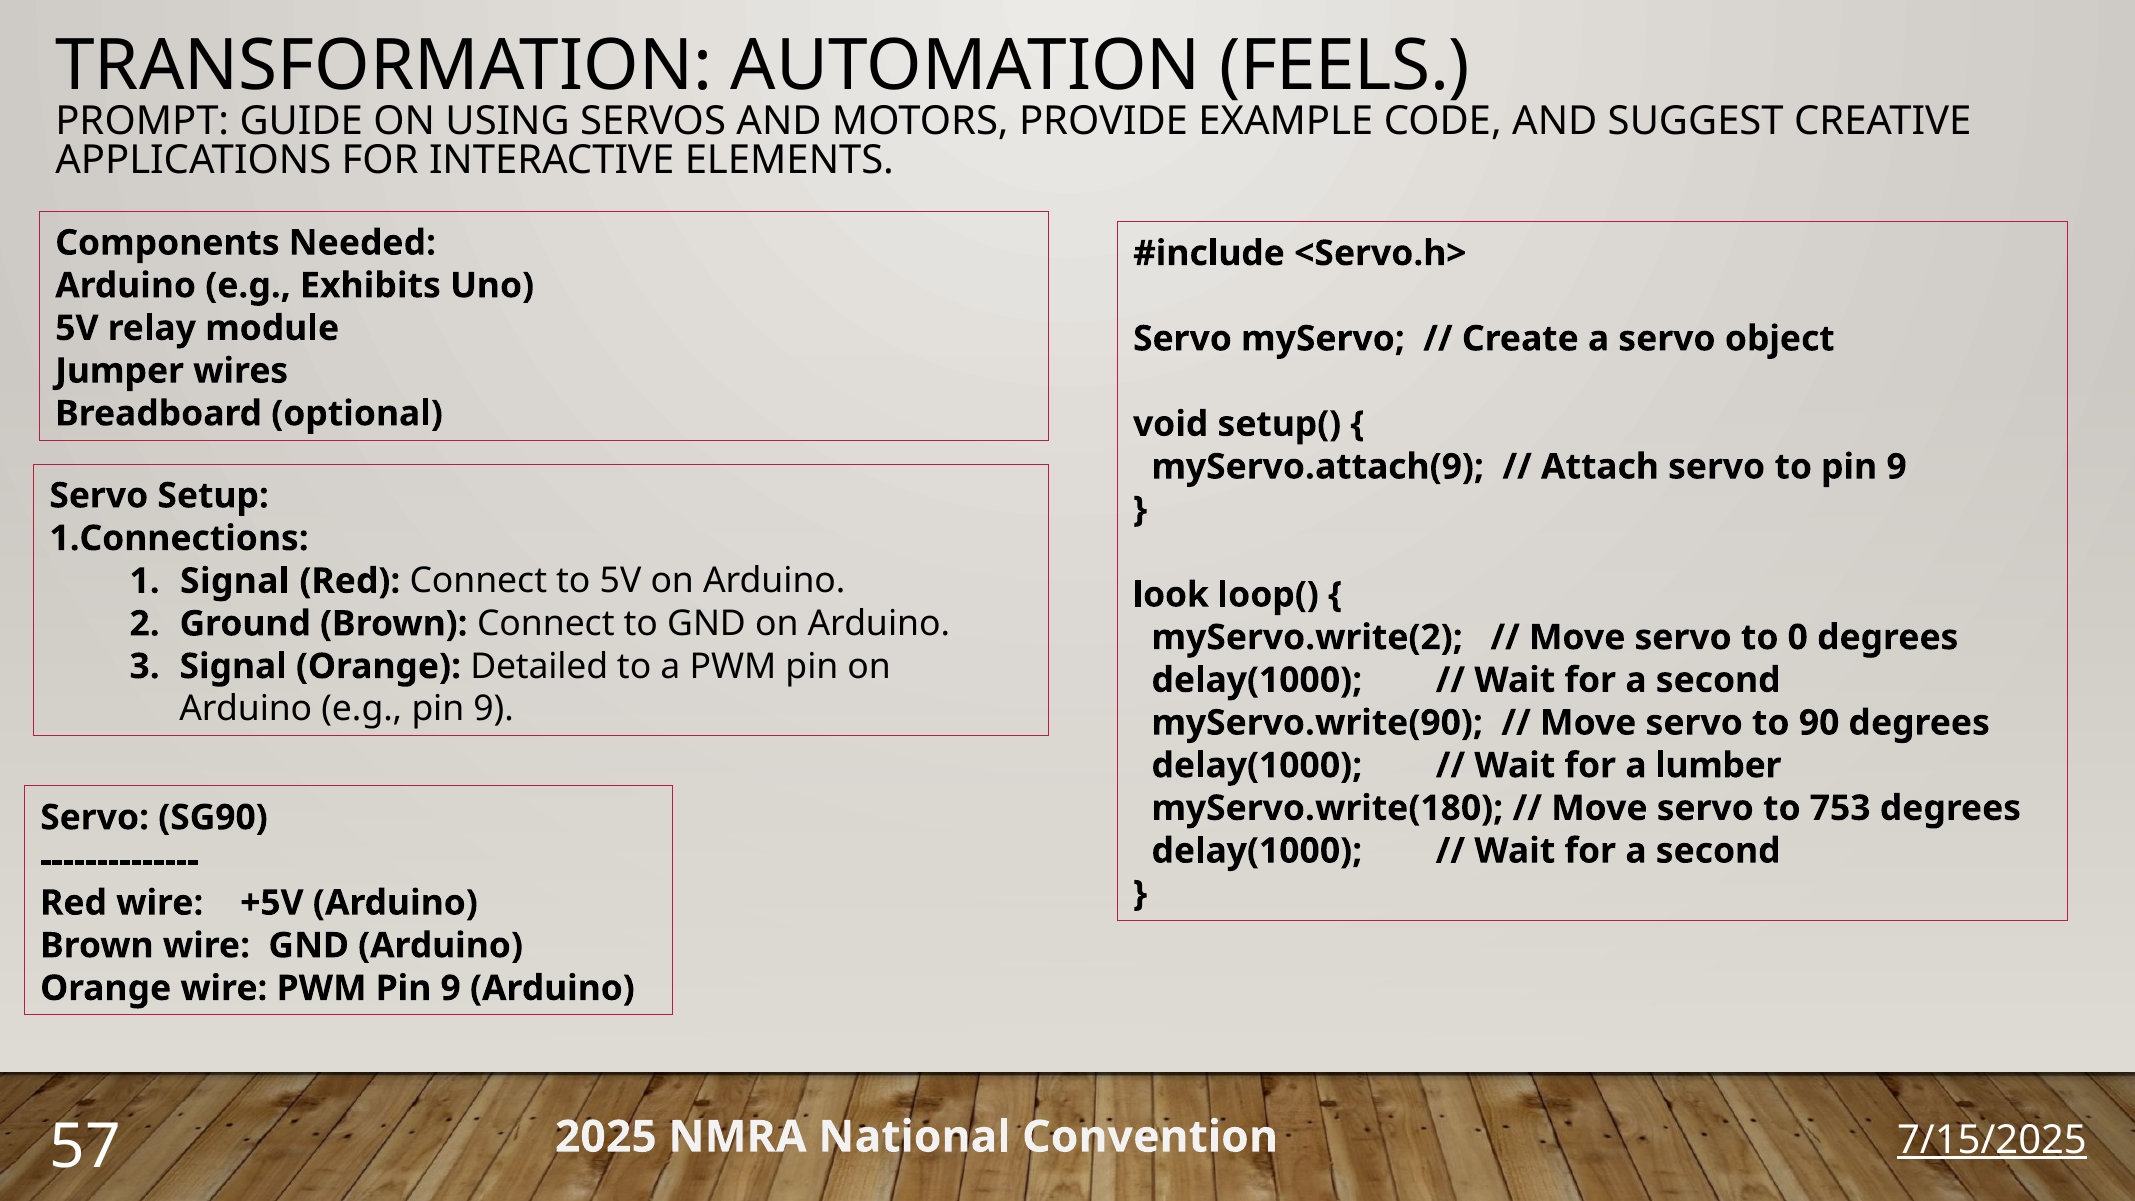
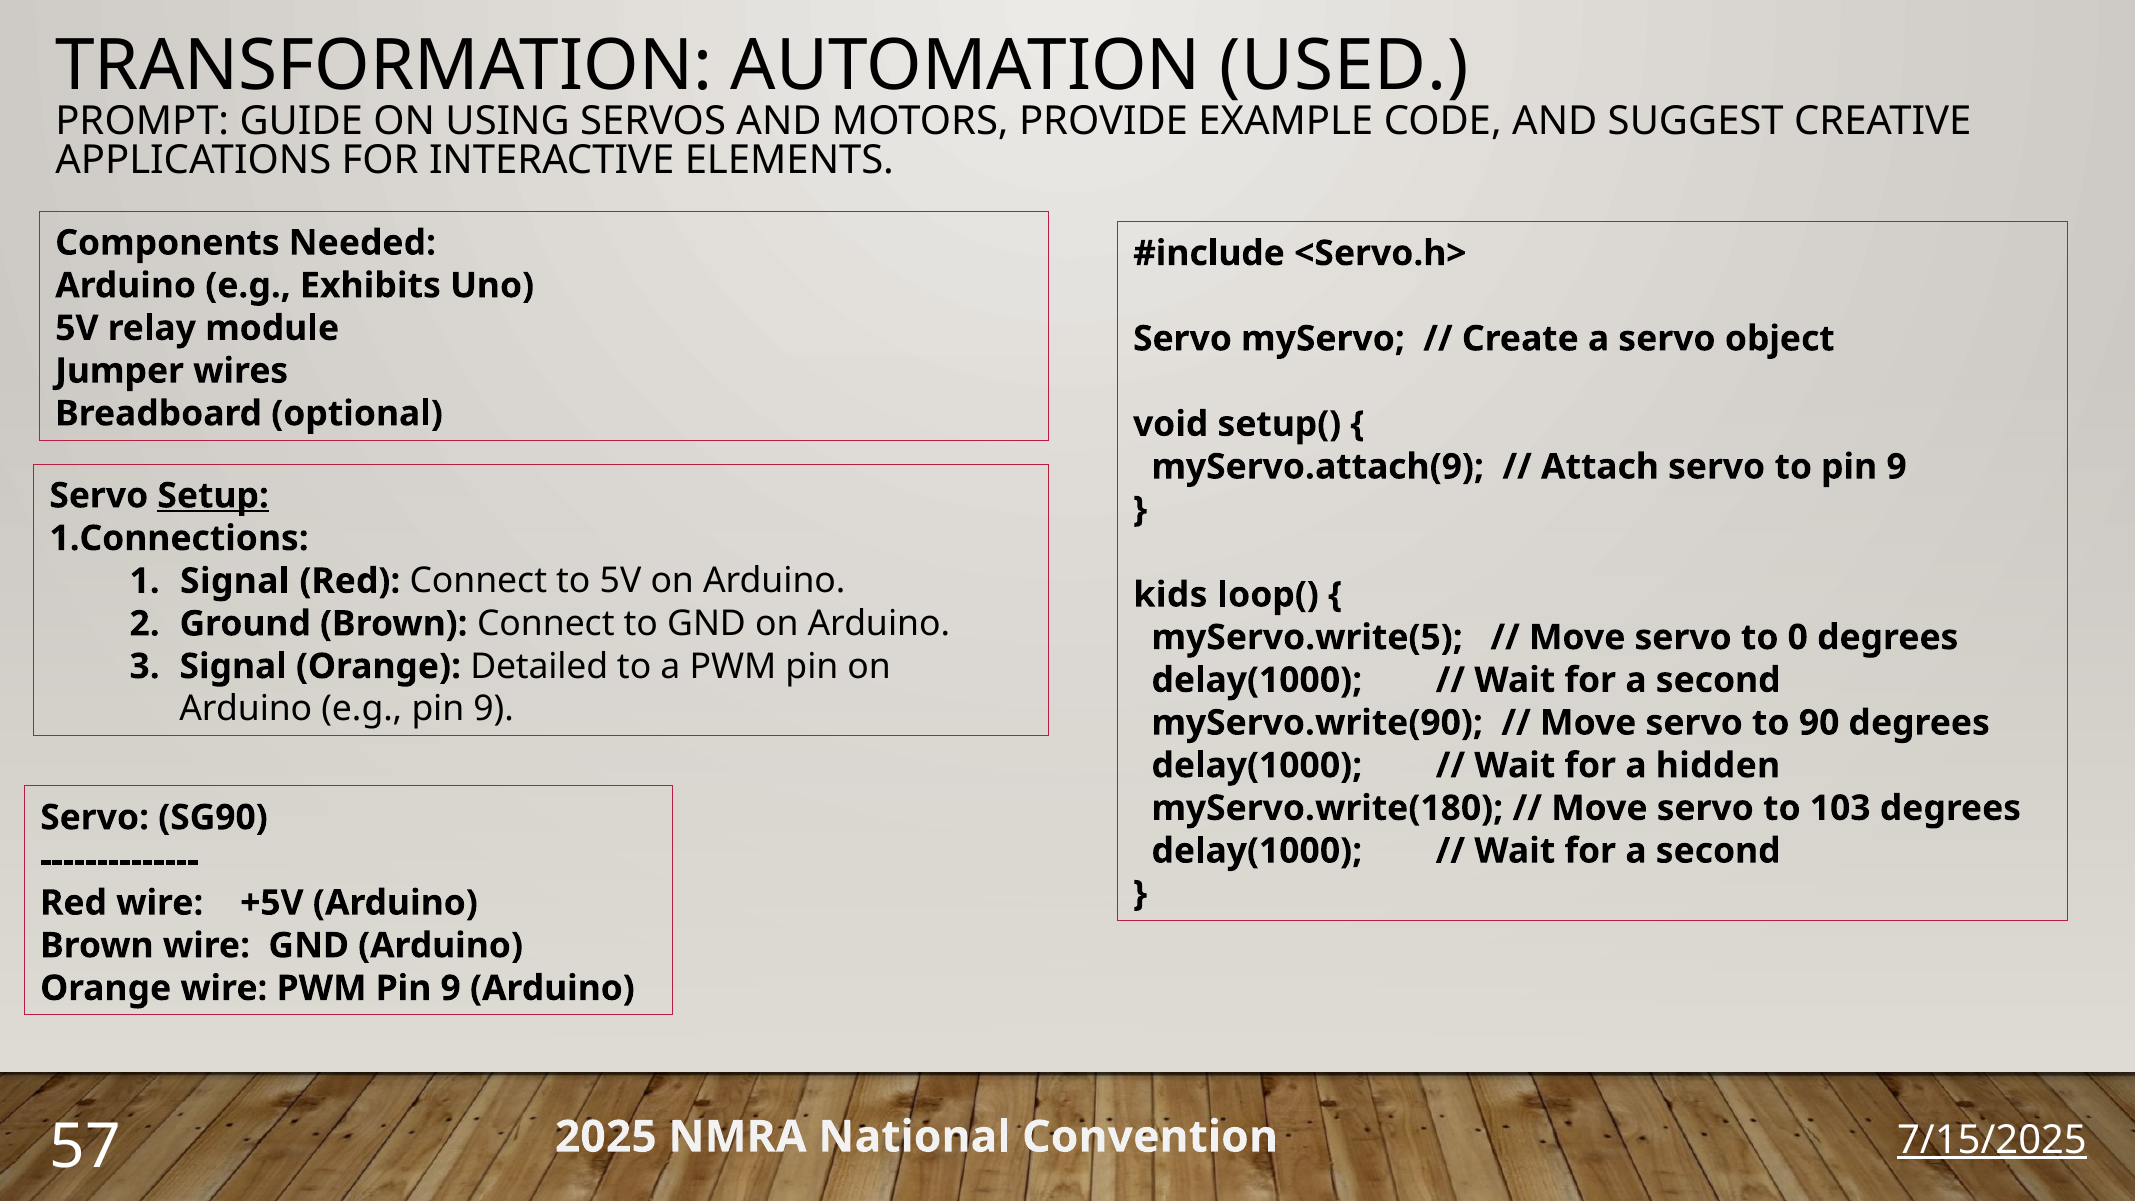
FEELS: FEELS -> USED (1344, 66)
Setup underline: none -> present (213, 496)
look: look -> kids (1170, 595)
myServo.write(2: myServo.write(2 -> myServo.write(5 (1307, 637)
lumber: lumber -> hidden (1718, 765)
753: 753 -> 103 (1840, 808)
